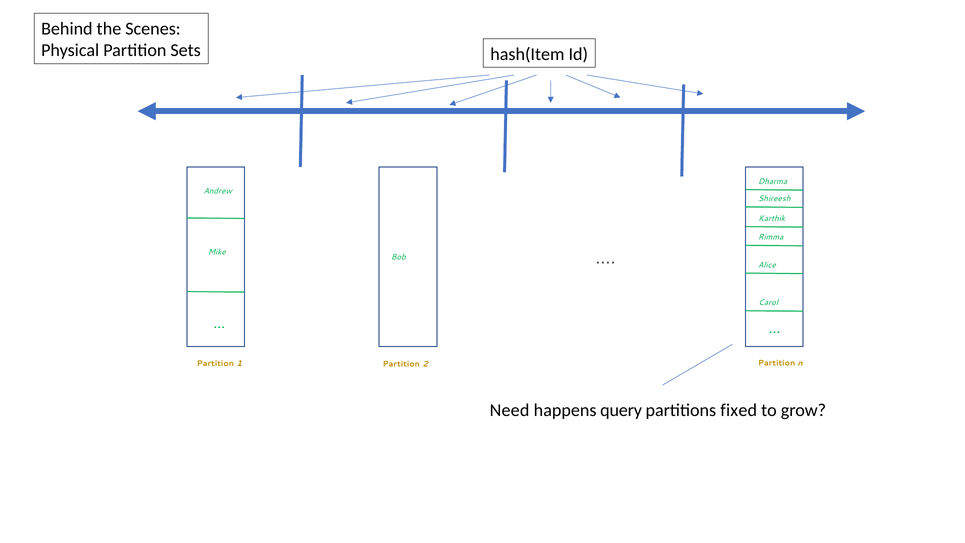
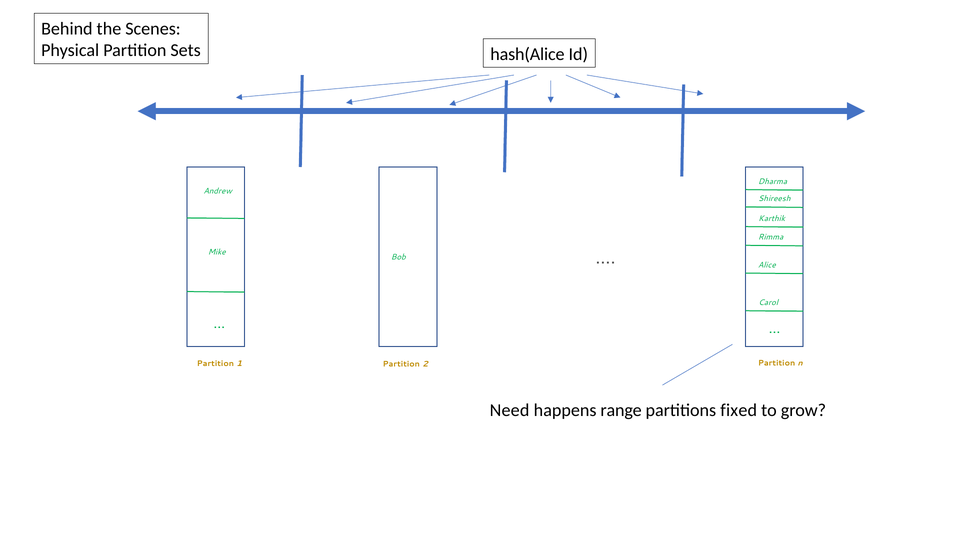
hash(Item: hash(Item -> hash(Alice (527, 54)
query: query -> range (621, 410)
